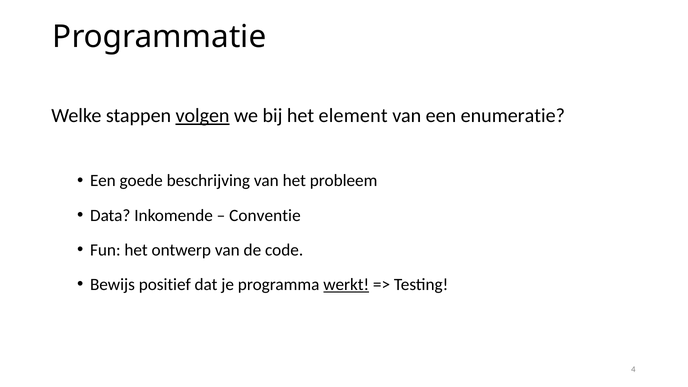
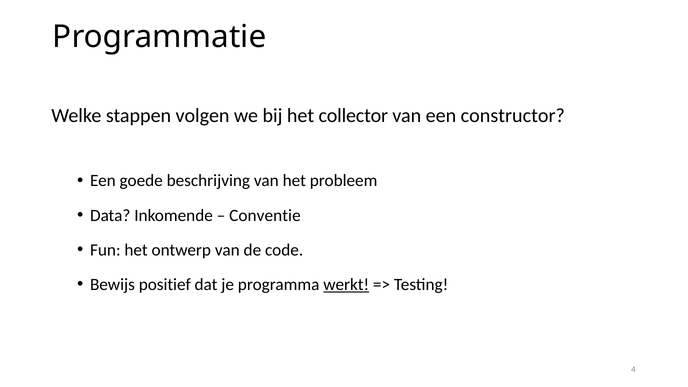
volgen underline: present -> none (203, 116)
element: element -> collector (353, 116)
enumeratie: enumeratie -> constructor (513, 116)
